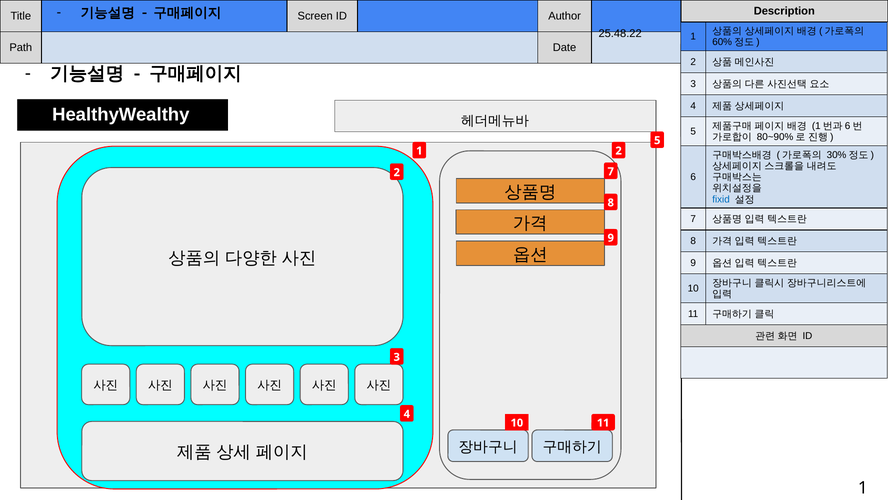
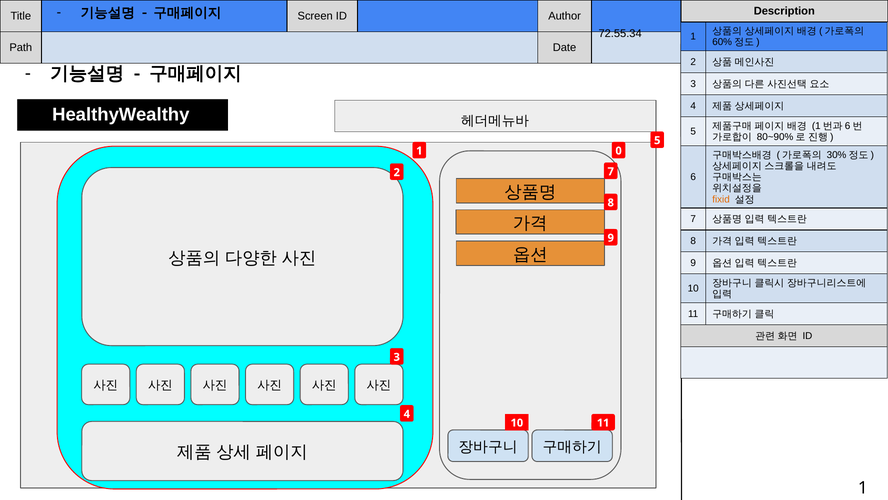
25.48.22: 25.48.22 -> 72.55.34 (620, 33)
1 2: 2 -> 0 (619, 151)
fixid colour: blue -> orange (721, 199)
